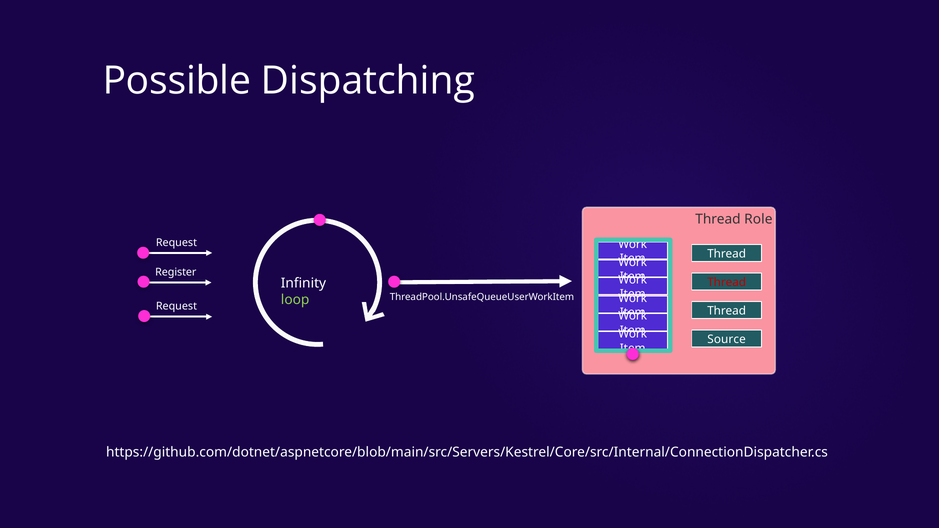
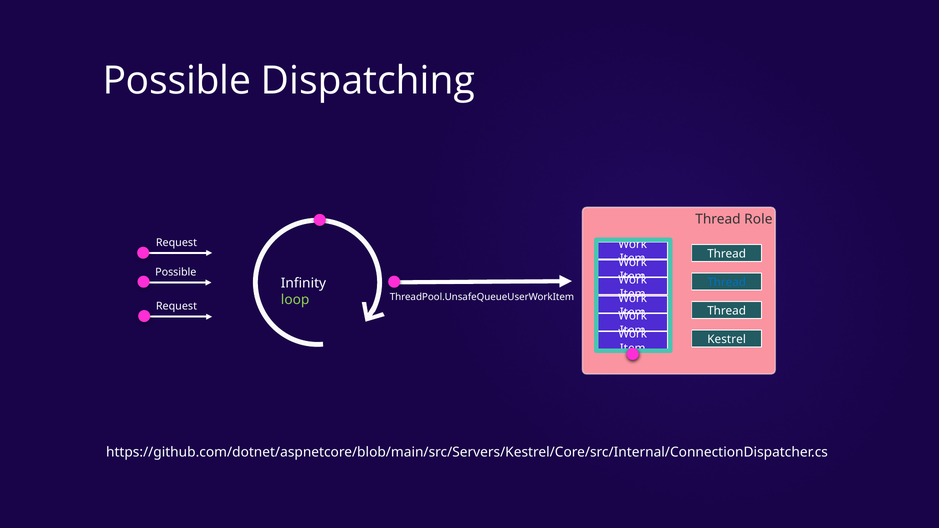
Register: Register -> Possible (176, 272)
Thread colour: red -> blue (727, 282)
Source: Source -> Kestrel (727, 340)
